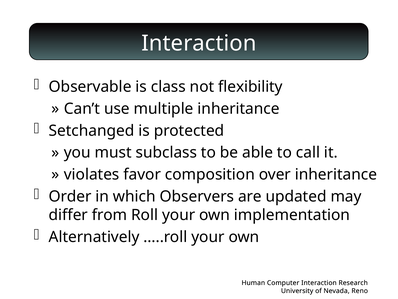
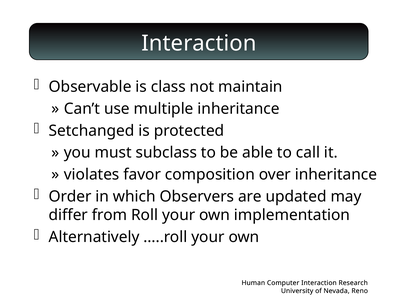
flexibility: flexibility -> maintain (250, 87)
